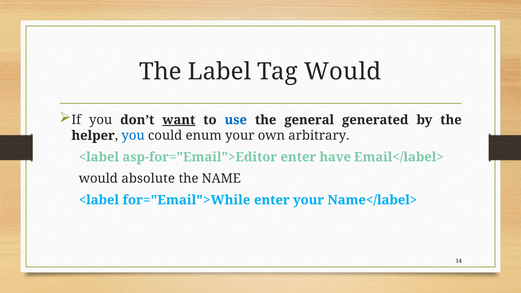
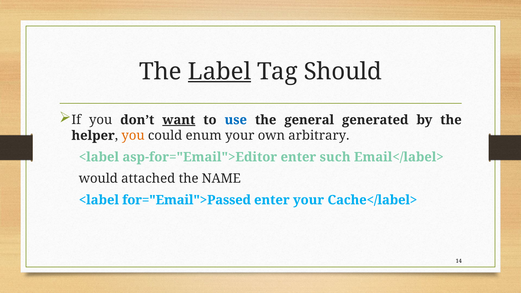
Label underline: none -> present (220, 71)
Tag Would: Would -> Should (343, 71)
you colour: blue -> orange (133, 136)
have: have -> such (335, 157)
absolute: absolute -> attached (148, 179)
for="Email">While: for="Email">While -> for="Email">Passed (187, 200)
Name</label>: Name</label> -> Cache</label> (372, 200)
